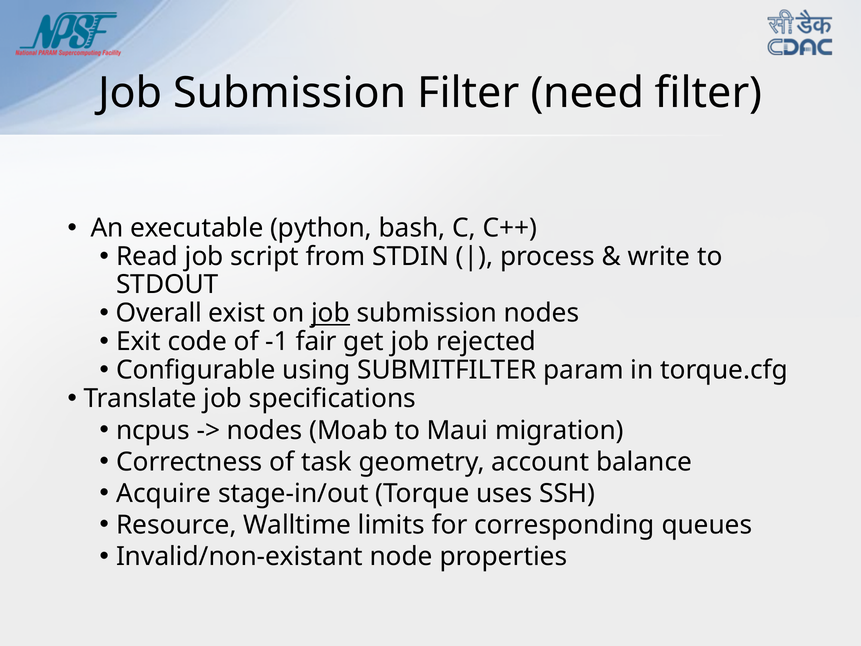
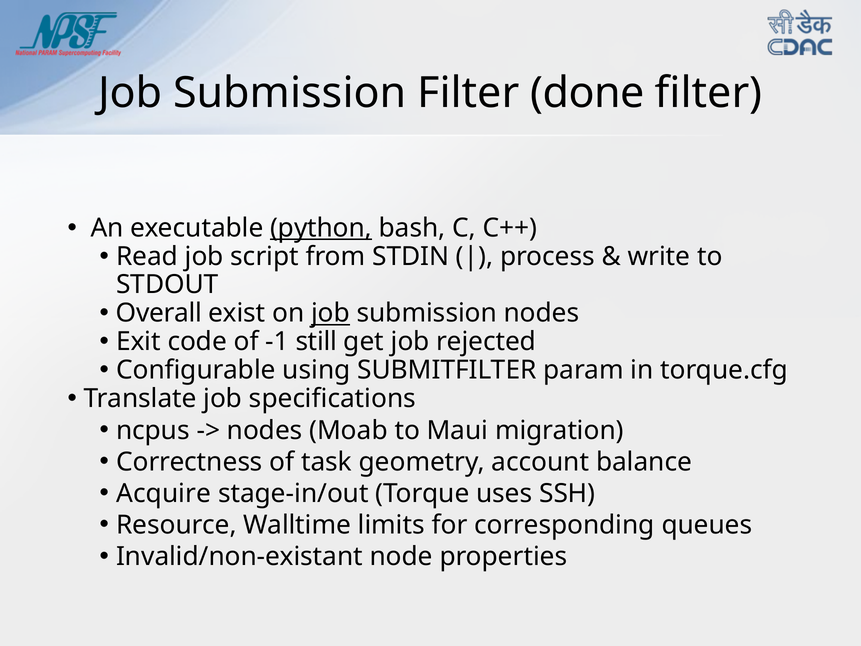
need: need -> done (587, 93)
python underline: none -> present (321, 228)
fair: fair -> still (316, 342)
